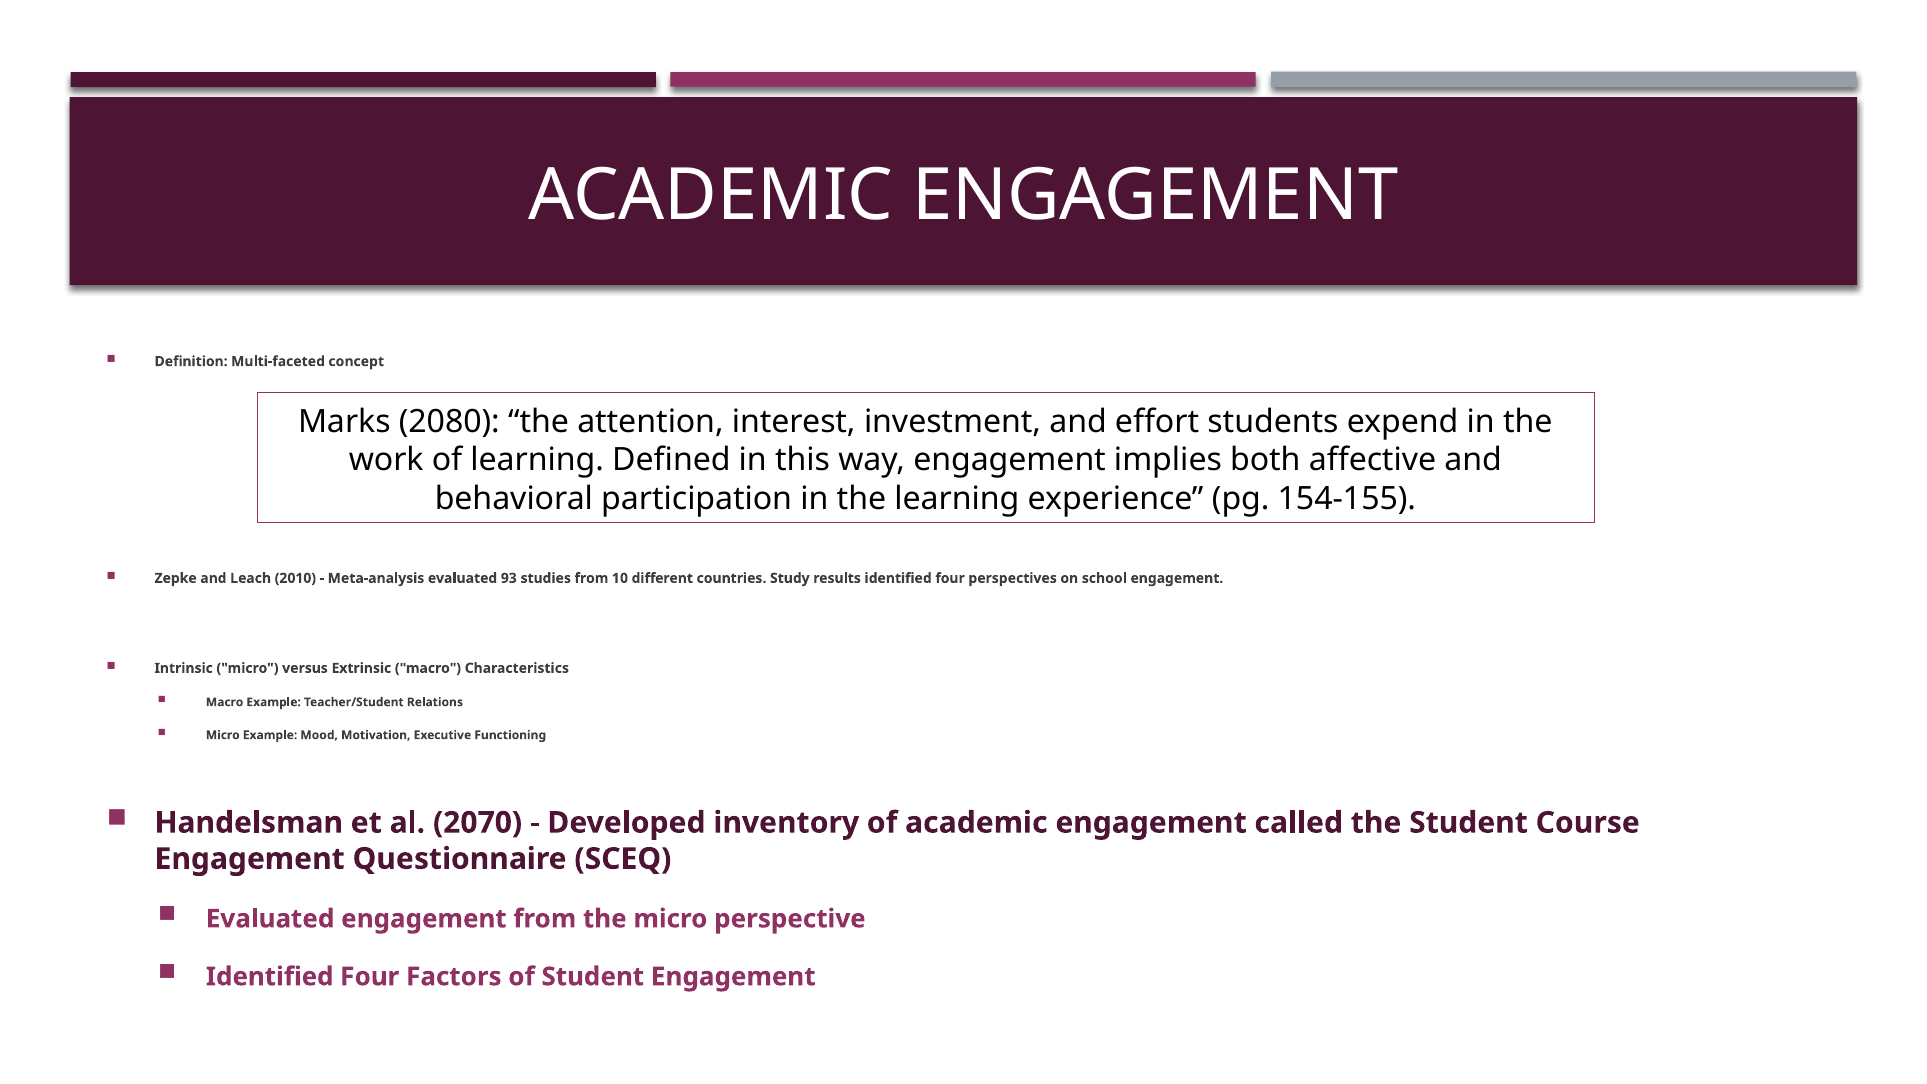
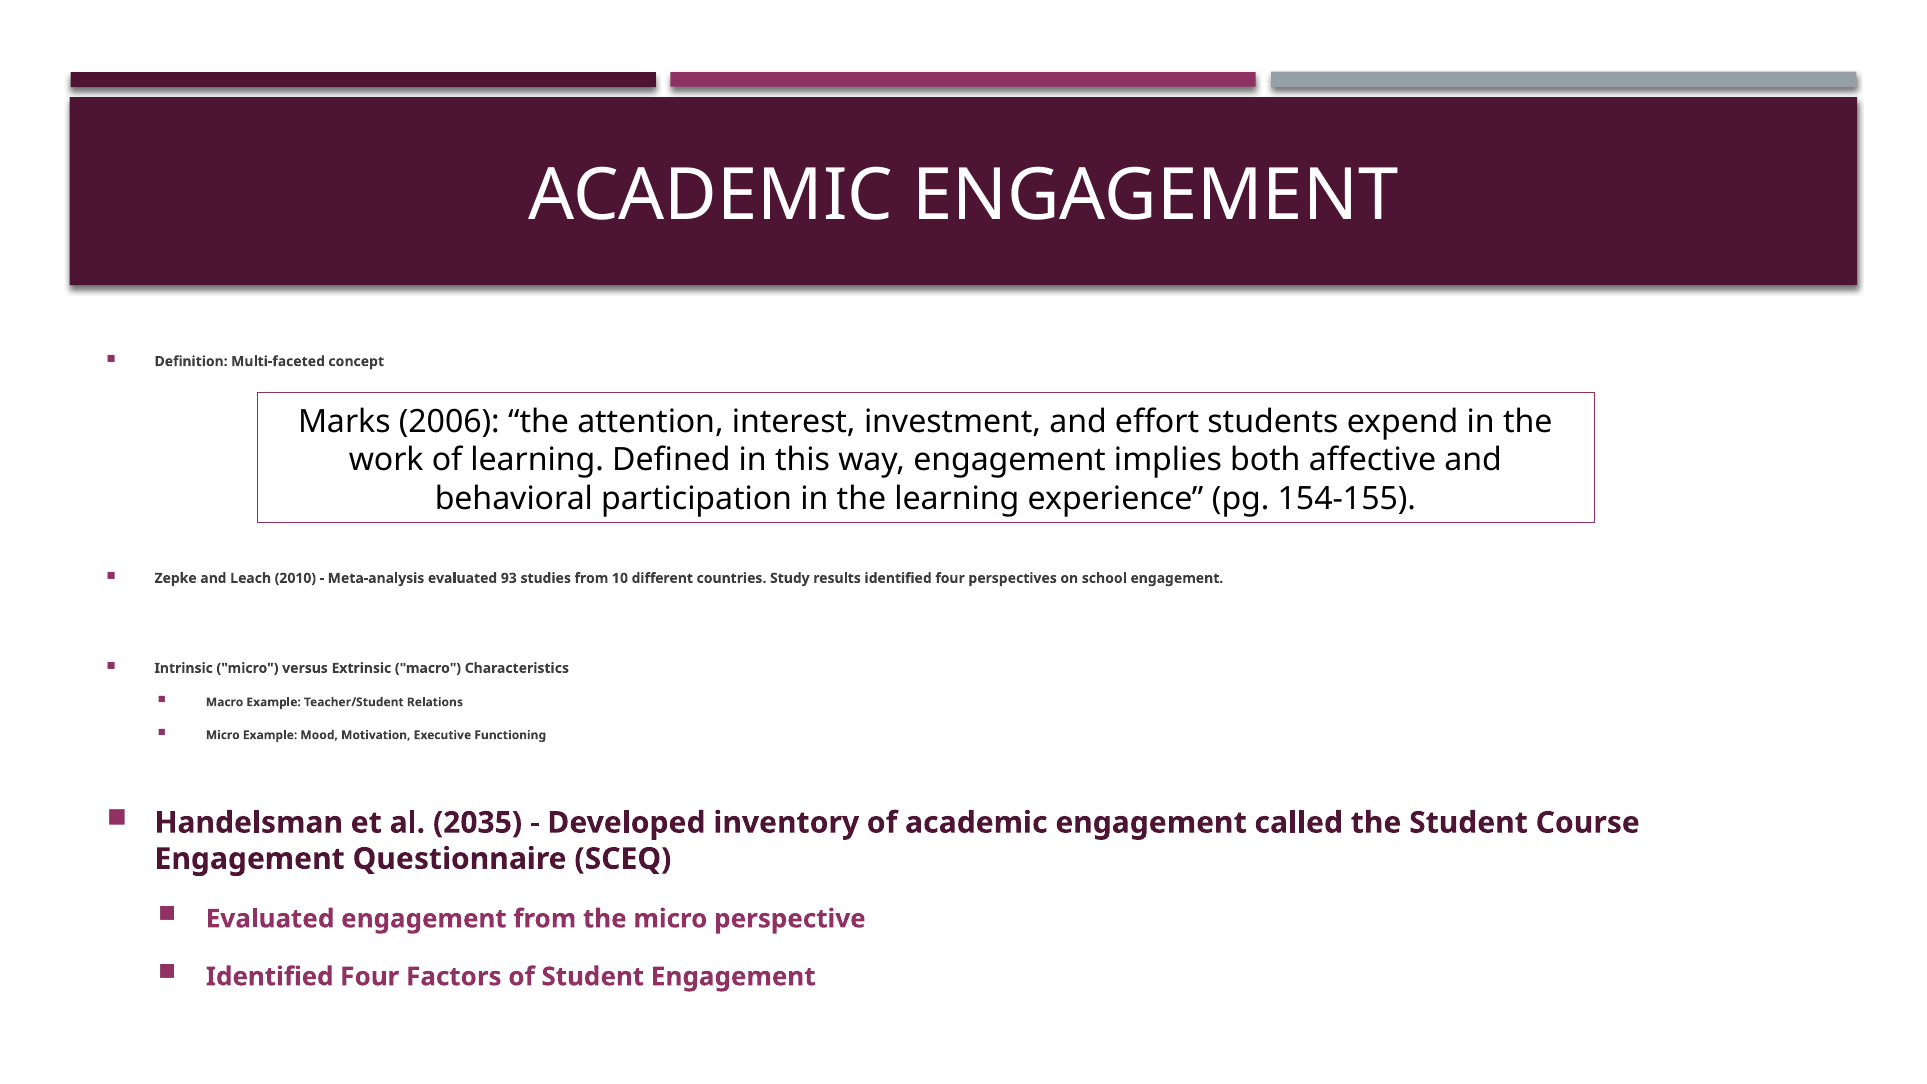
2080: 2080 -> 2006 (449, 422)
2070: 2070 -> 2035 (478, 823)
